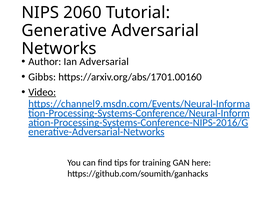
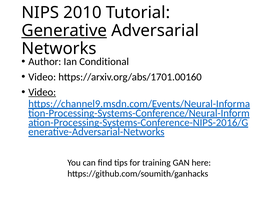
2060: 2060 -> 2010 (82, 13)
Generative underline: none -> present (64, 31)
Ian Adversarial: Adversarial -> Conditional (104, 62)
Gibbs: Gibbs -> Video (42, 77)
